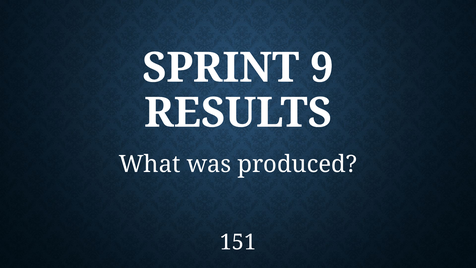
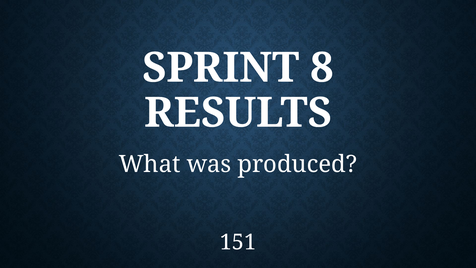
9: 9 -> 8 (322, 68)
